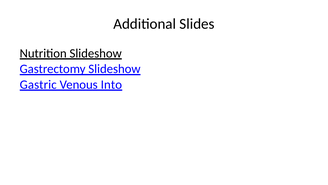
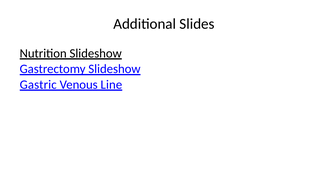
Into: Into -> Line (111, 84)
